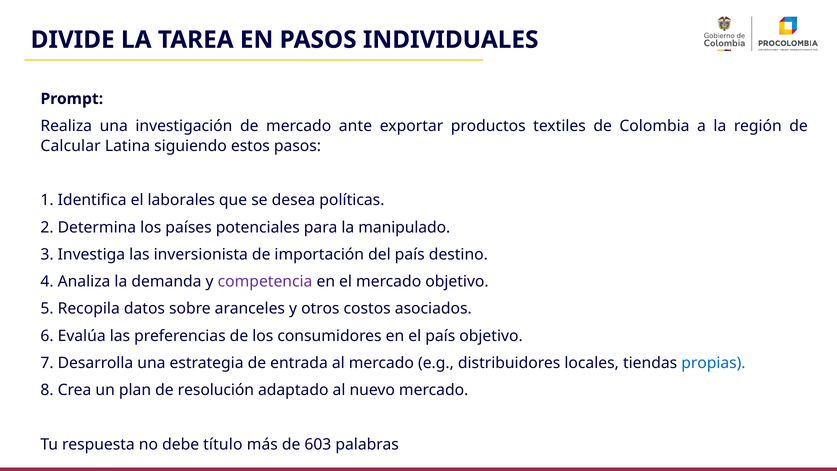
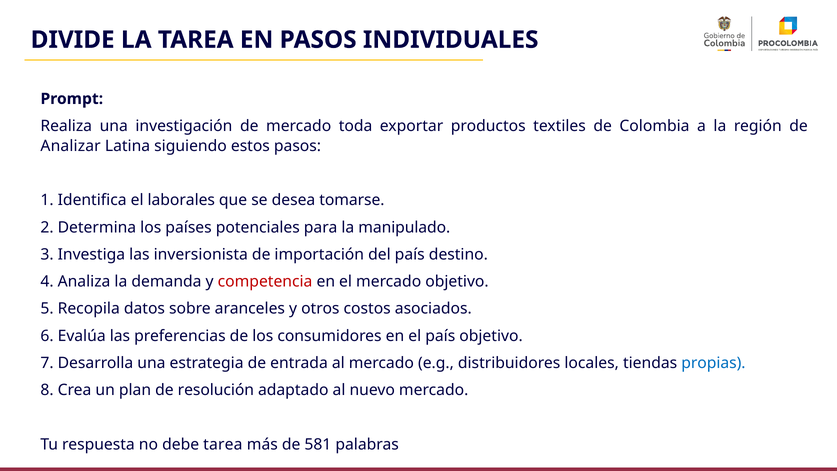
ante: ante -> toda (356, 126)
Calcular: Calcular -> Analizar (71, 146)
políticas: políticas -> tomarse (352, 200)
competencia colour: purple -> red (265, 282)
debe título: título -> tarea (223, 444)
603: 603 -> 581 (318, 444)
